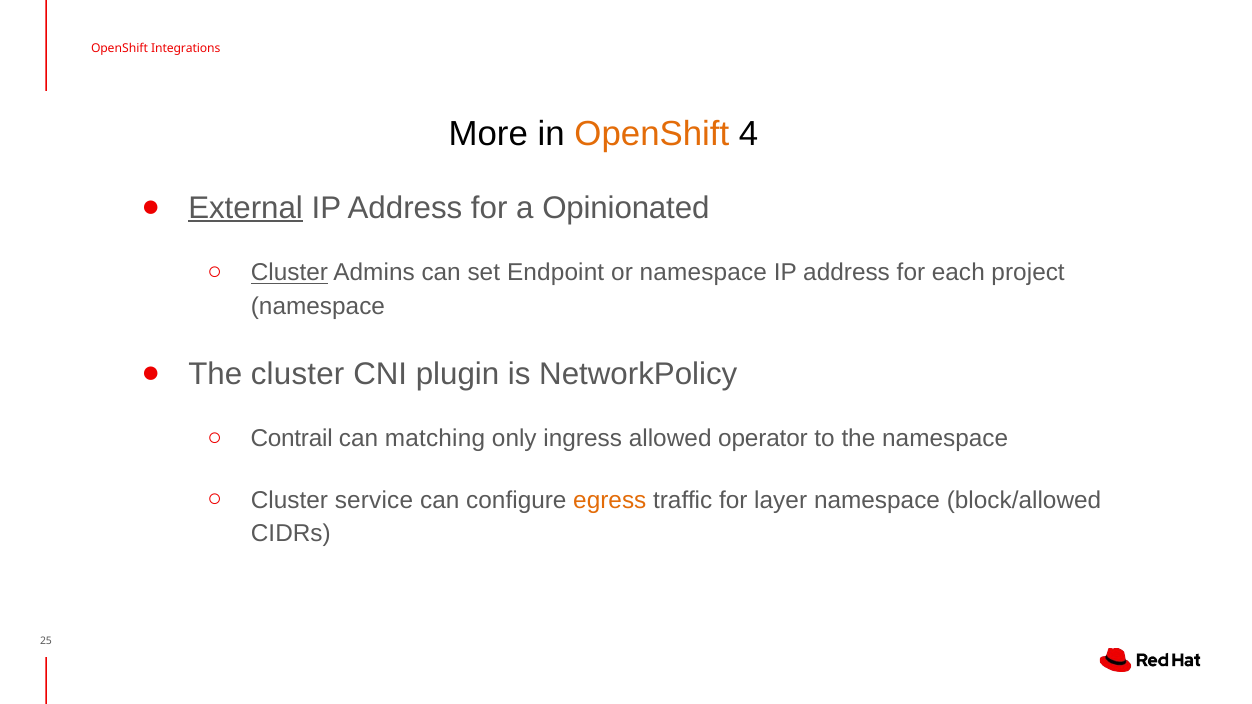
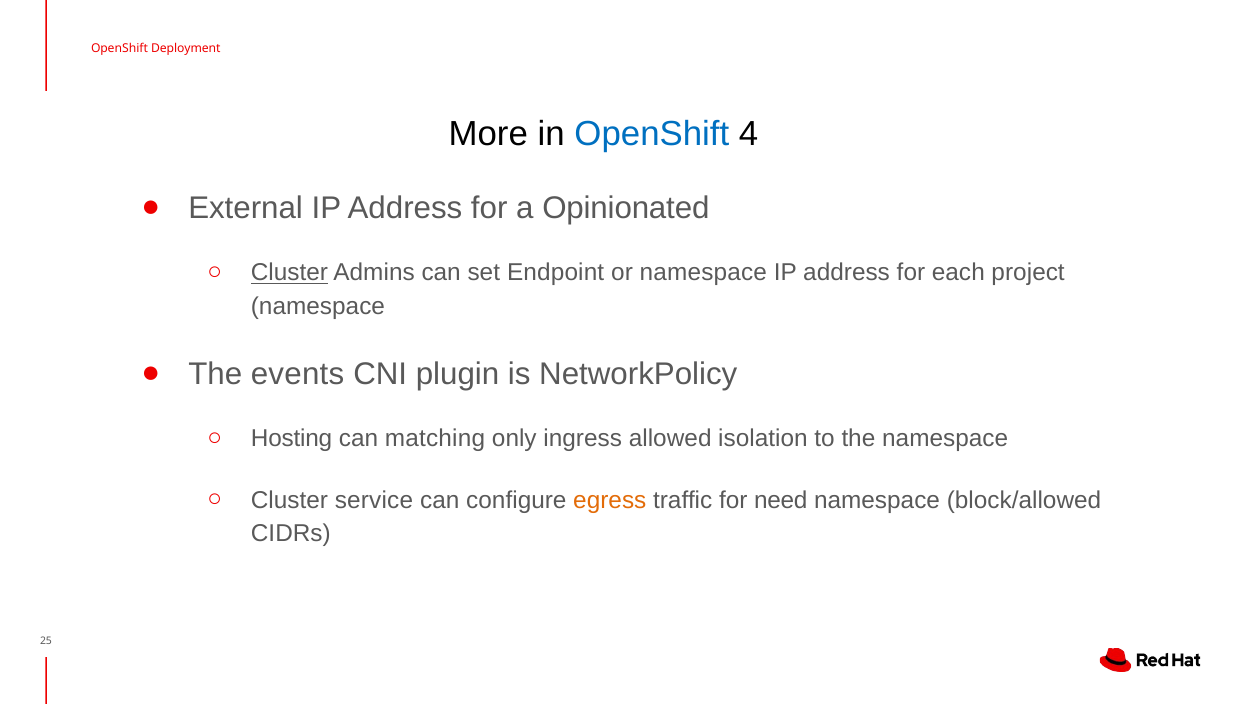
Integrations: Integrations -> Deployment (186, 48)
OpenShift colour: orange -> blue (652, 134)
External underline: present -> none (246, 208)
The cluster: cluster -> events (298, 374)
Contrail: Contrail -> Hosting (292, 439)
operator: operator -> isolation (763, 439)
layer: layer -> need (781, 500)
